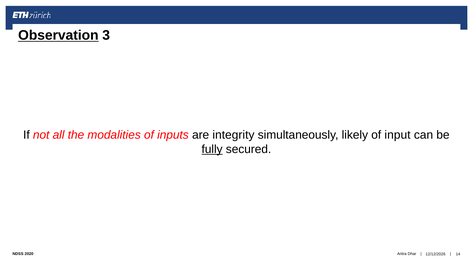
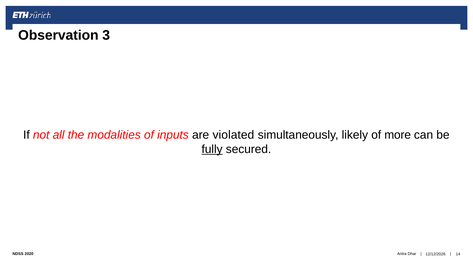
Observation underline: present -> none (58, 35)
integrity: integrity -> violated (233, 135)
input: input -> more (398, 135)
